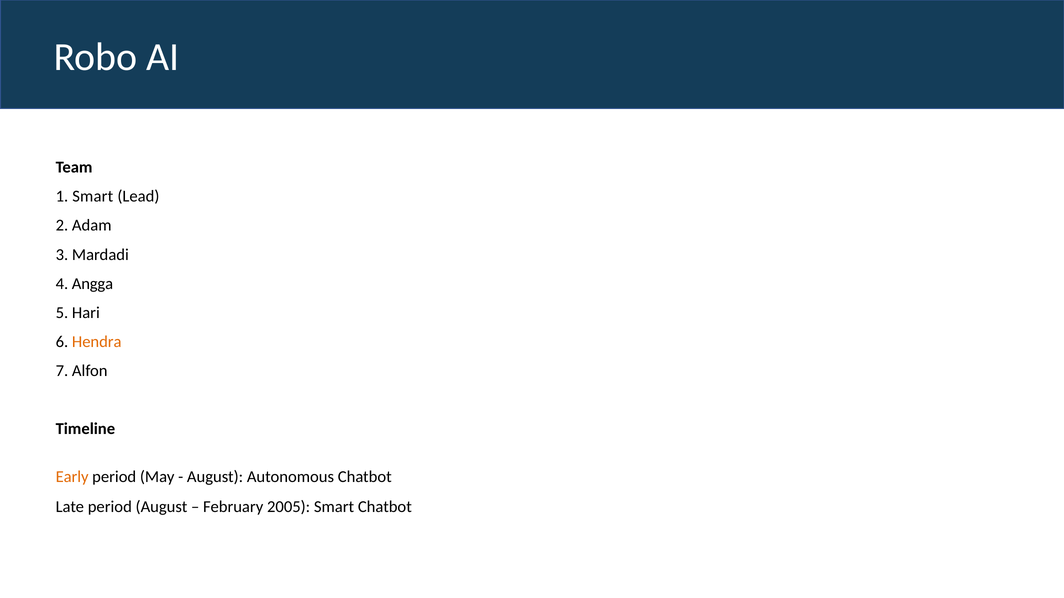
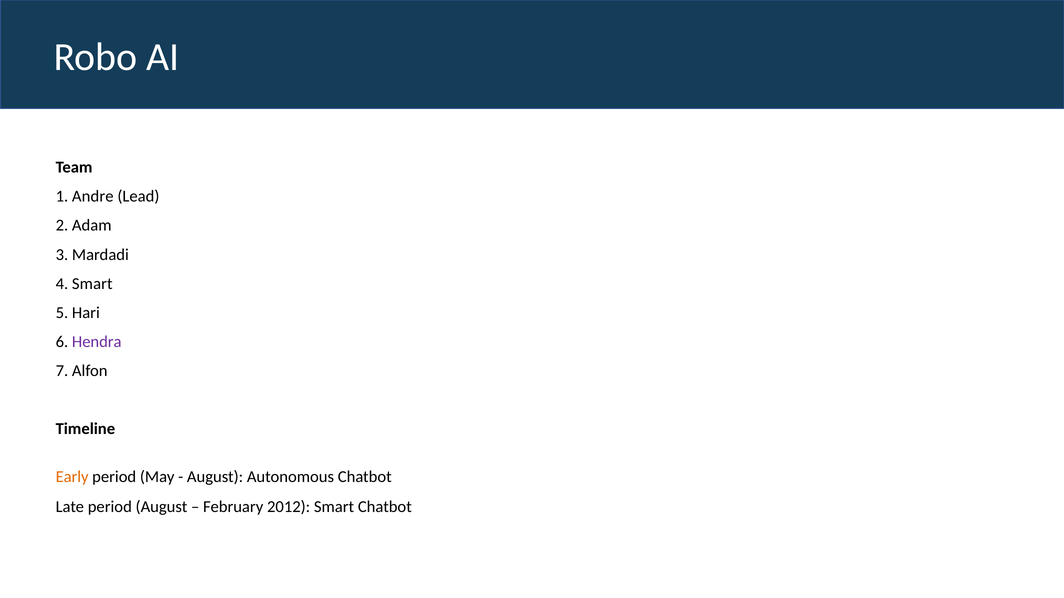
1 Smart: Smart -> Andre (93, 197)
4 Angga: Angga -> Smart (92, 284)
Hendra colour: orange -> purple (97, 342)
2005: 2005 -> 2012 (289, 507)
